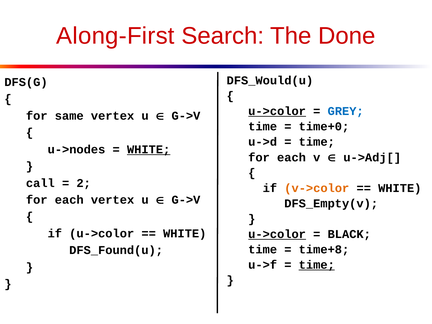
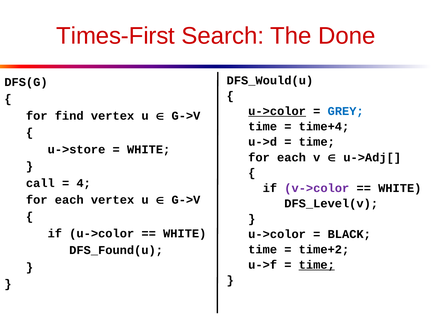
Along-First: Along-First -> Times-First (116, 36)
same: same -> find (69, 116)
time+0: time+0 -> time+4 (324, 127)
u->nodes: u->nodes -> u->store (76, 149)
WHITE underline: present -> none (149, 149)
2: 2 -> 4 (84, 183)
v->color colour: orange -> purple (317, 188)
DFS_Empty(v: DFS_Empty(v -> DFS_Level(v (331, 203)
u->color underline: present -> none (277, 234)
time+8: time+8 -> time+2 (324, 250)
